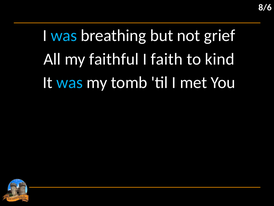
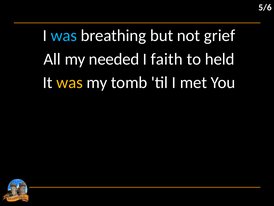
8/6: 8/6 -> 5/6 (265, 7)
faithful: faithful -> needed (114, 59)
kind: kind -> held (220, 59)
was colour: light blue -> yellow (70, 82)
